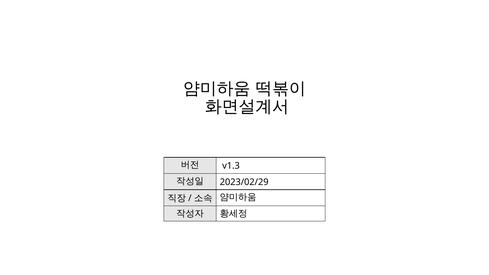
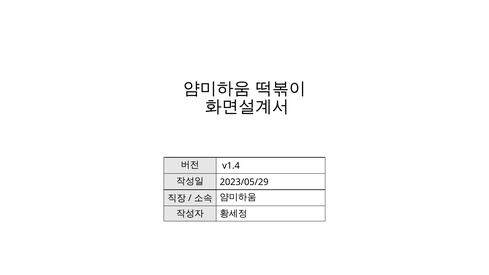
v1.3: v1.3 -> v1.4 (231, 166)
2023/02/29: 2023/02/29 -> 2023/05/29 (244, 182)
